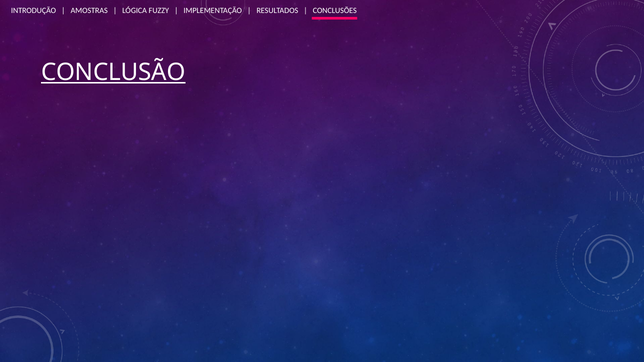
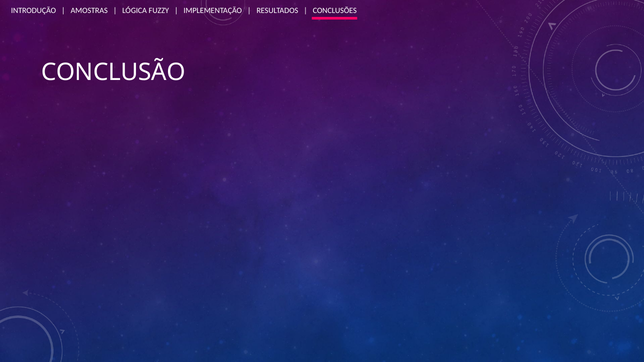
CONCLUSÃO underline: present -> none (113, 72)
